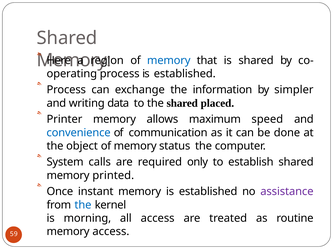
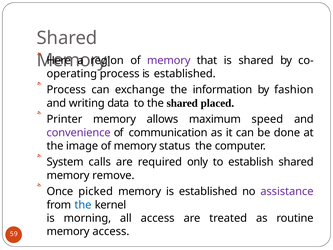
memory colour: blue -> purple (169, 60)
simpler: simpler -> fashion (294, 90)
convenience colour: blue -> purple (79, 132)
object: object -> image (82, 146)
printed: printed -> remove (113, 175)
instant: instant -> picked (96, 191)
